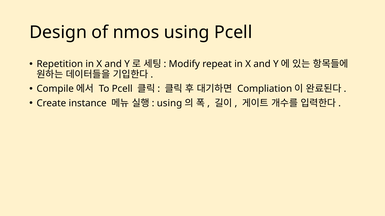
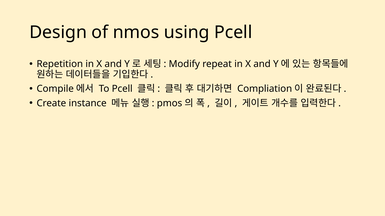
using: using -> pmos (170, 103)
